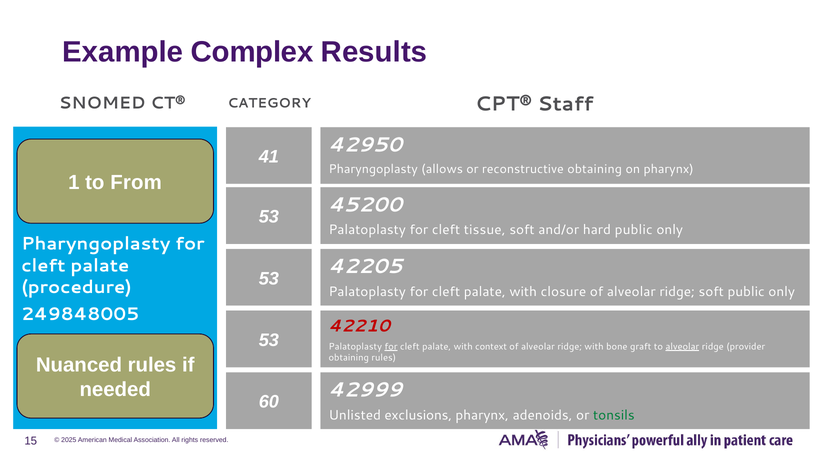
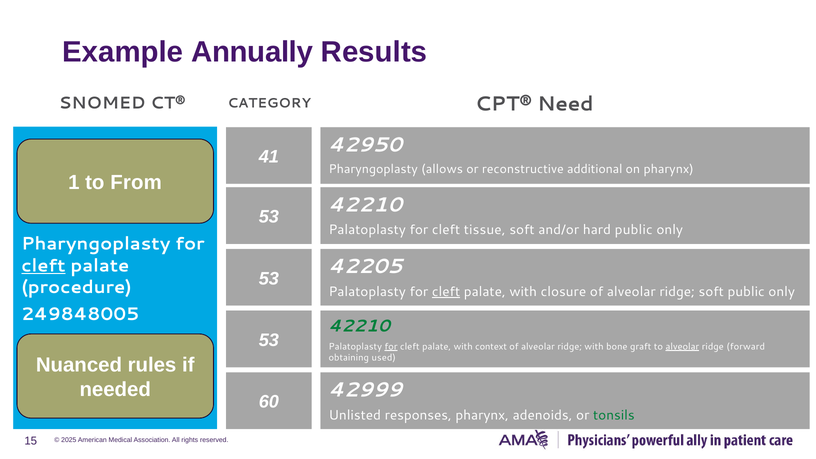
Complex: Complex -> Annually (252, 52)
Staff: Staff -> Need (565, 104)
reconstructive obtaining: obtaining -> additional (595, 169)
45200: 45200 -> 42210 (365, 205)
cleft underline: none -> present (43, 266)
cleft underline: none -> present (446, 292)
42210 colour: red -> green (359, 326)
provider: provider -> forward (746, 346)
obtaining rules: rules -> used (384, 358)
exclusions: exclusions -> responses (418, 415)
